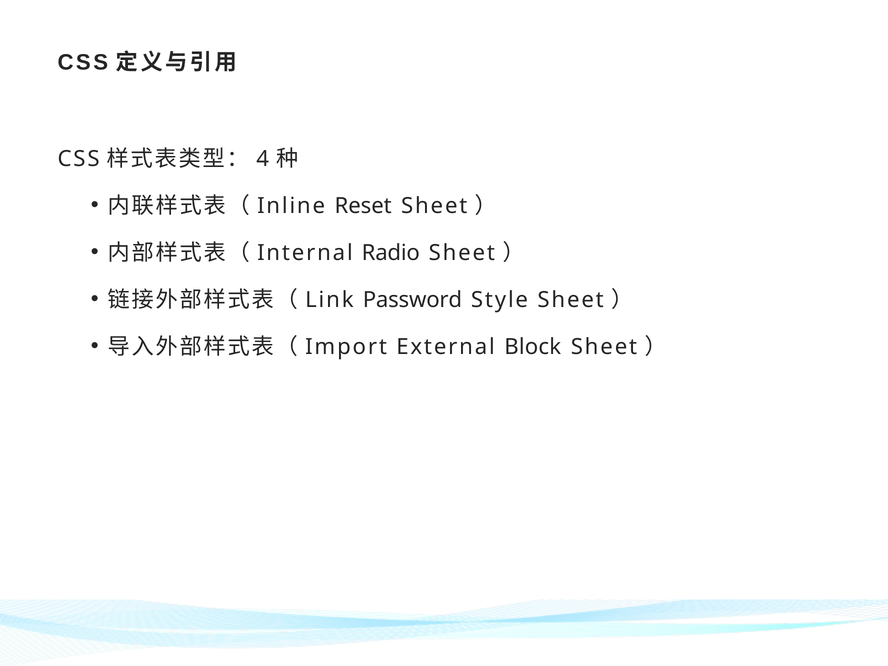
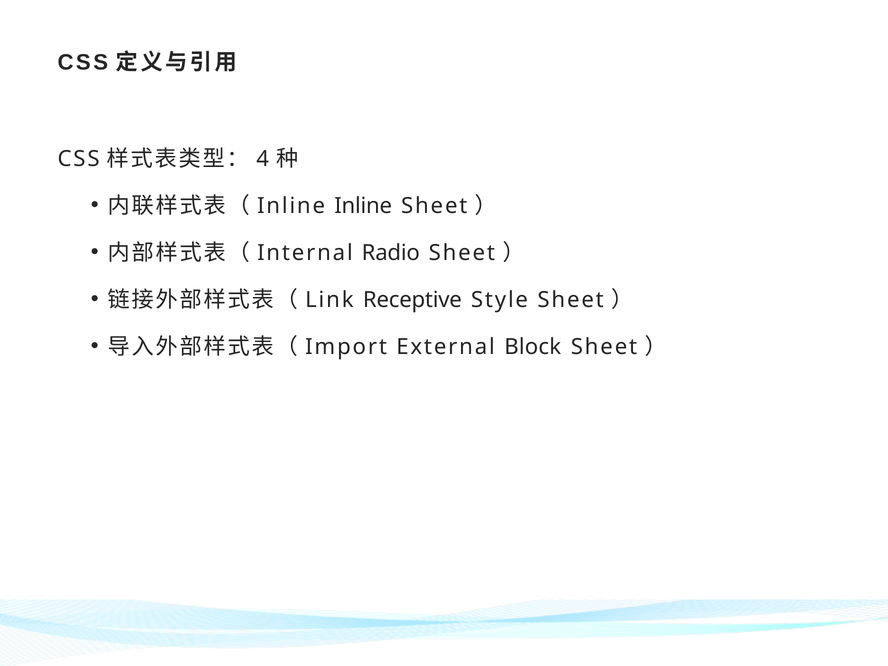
Reset: Reset -> Inline (363, 206)
Password: Password -> Receptive (412, 300)
